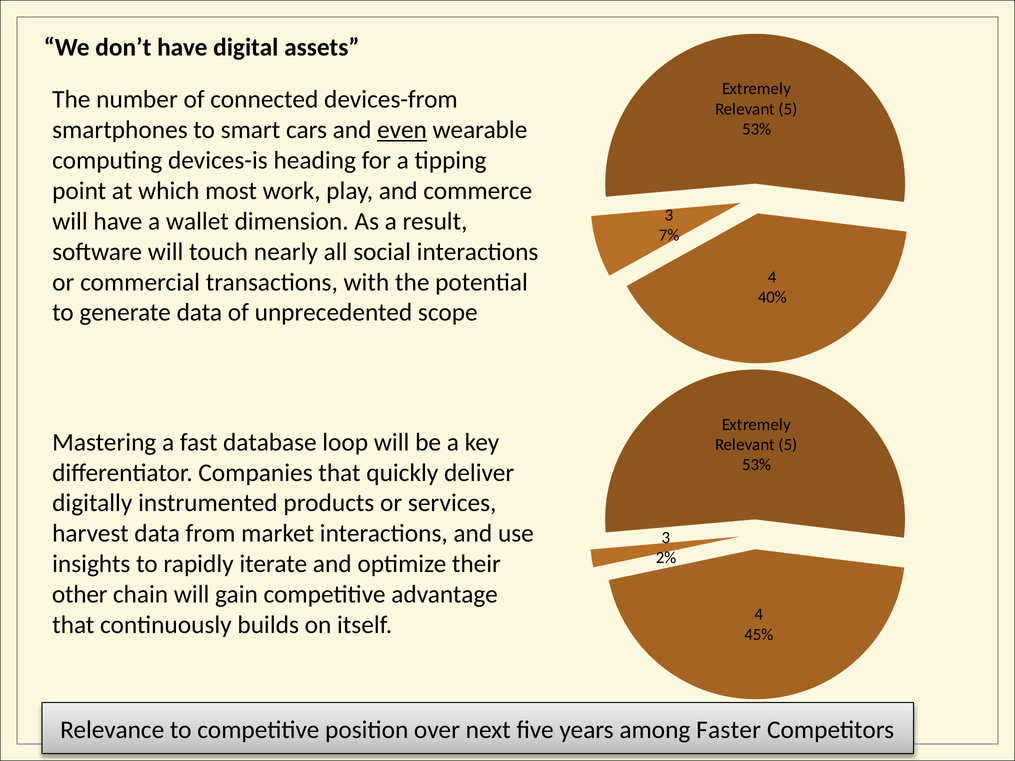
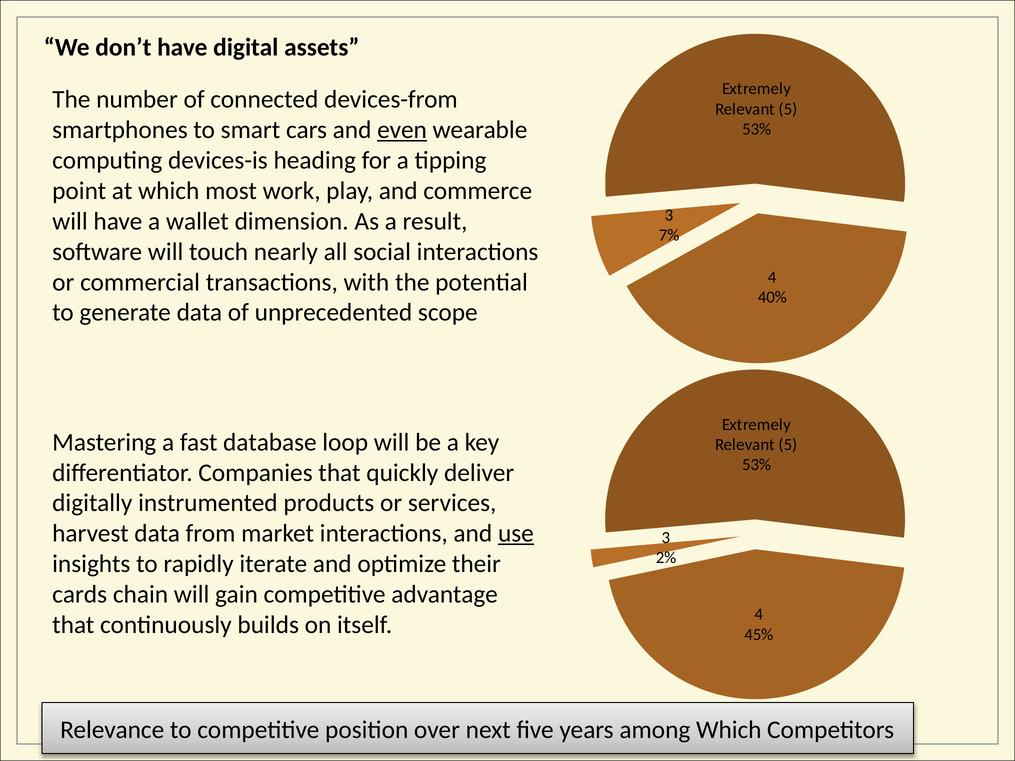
use underline: none -> present (516, 534)
other: other -> cards (80, 595)
among Faster: Faster -> Which (729, 730)
